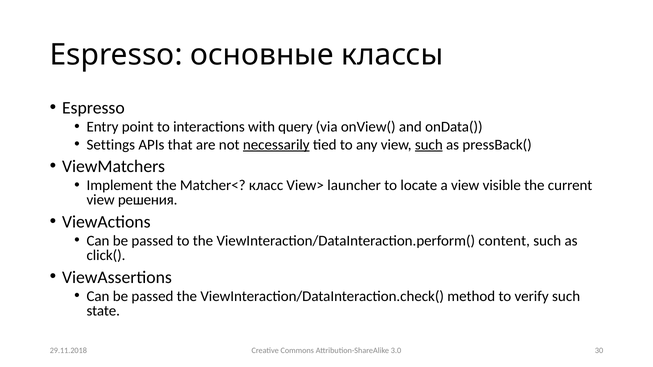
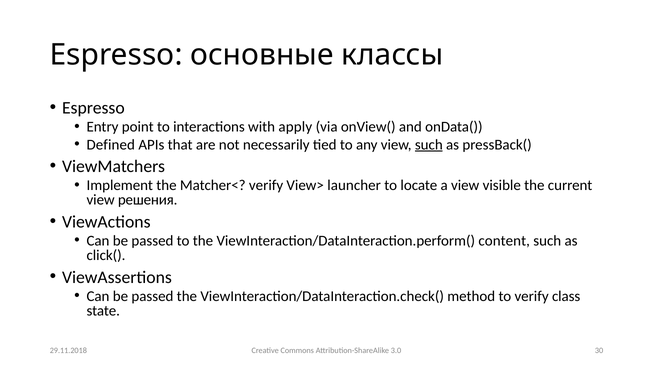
query: query -> apply (295, 127)
Settings: Settings -> Defined (111, 145)
necessarily underline: present -> none (276, 145)
Matcher< класс: класс -> verify (266, 186)
verify such: such -> class (566, 296)
